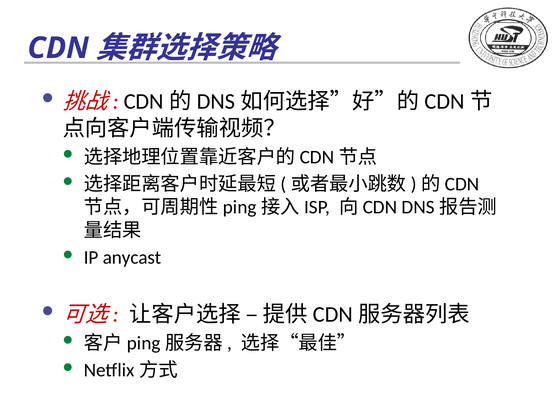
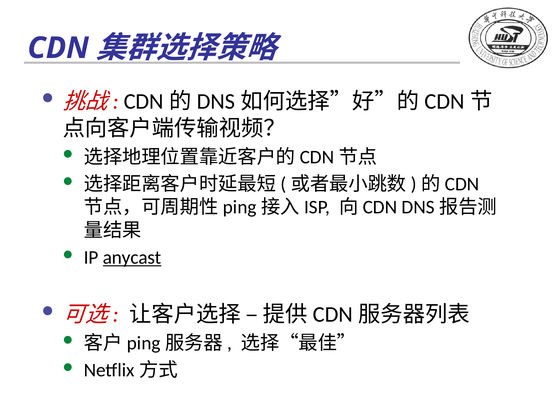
anycast underline: none -> present (132, 257)
